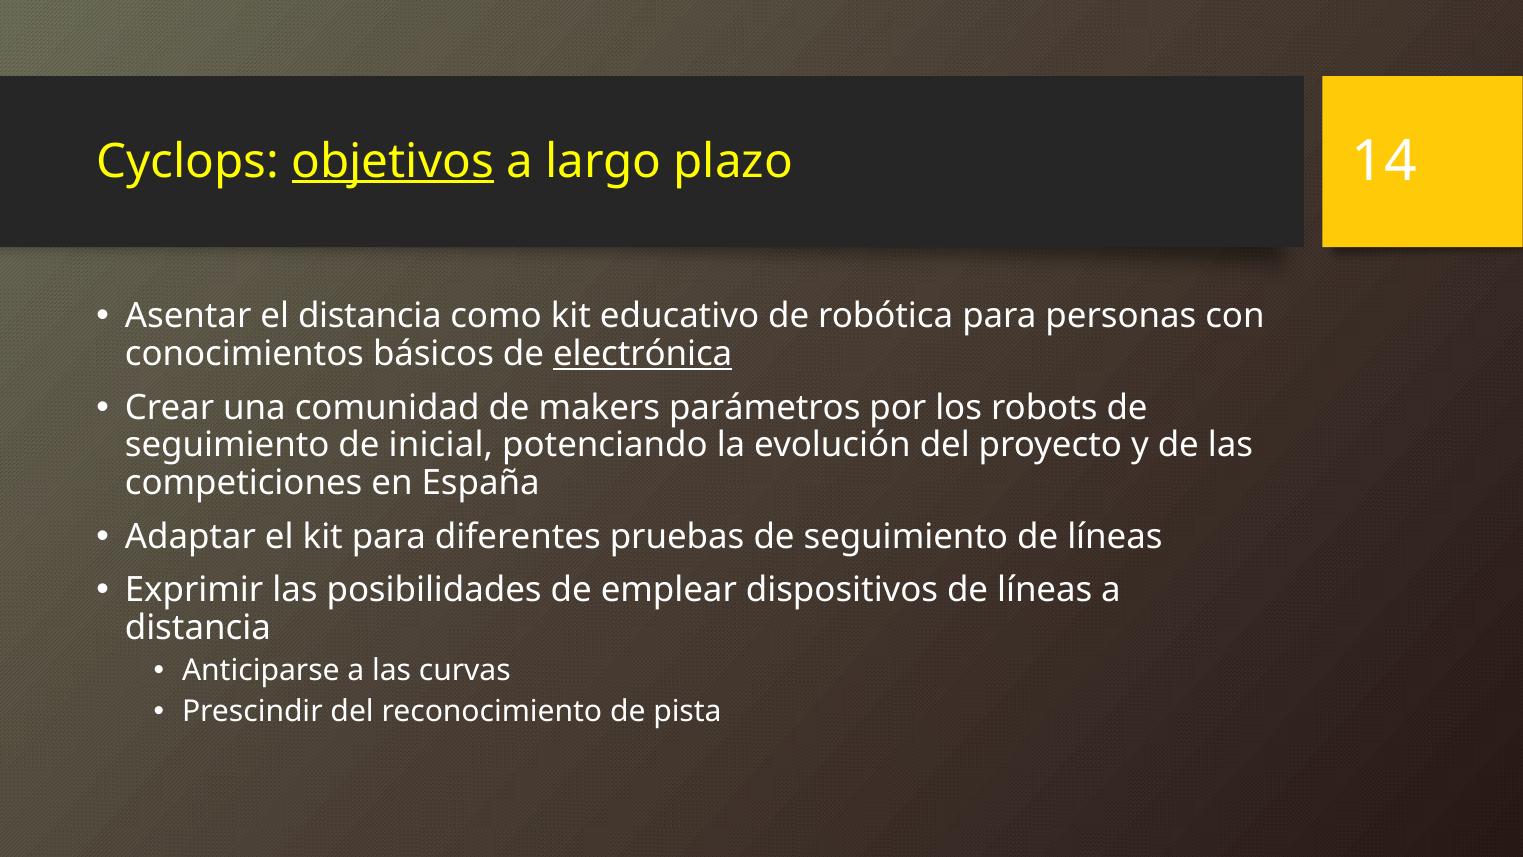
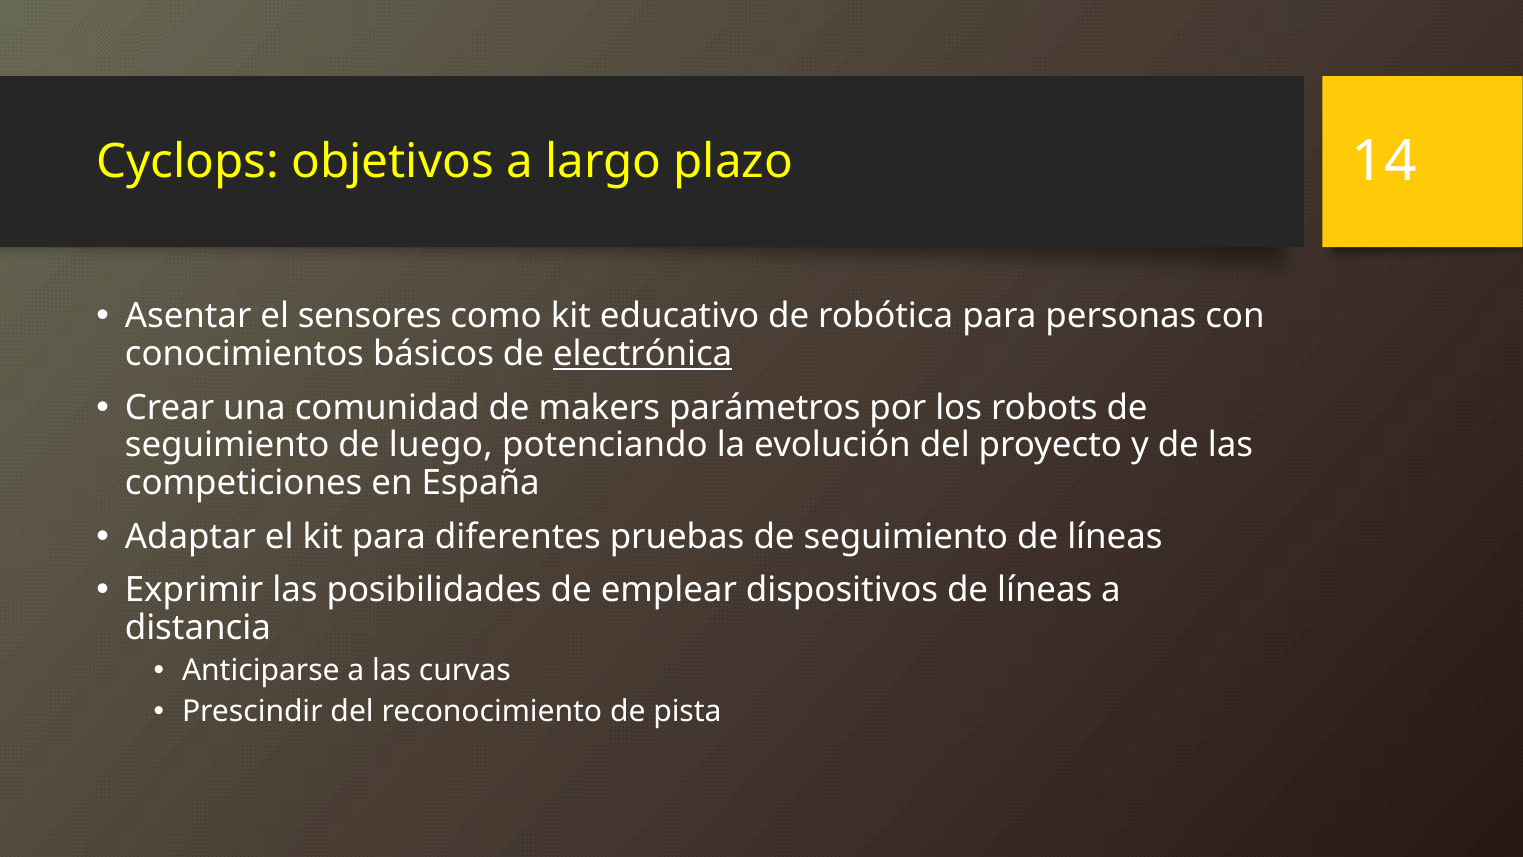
objetivos underline: present -> none (393, 161)
el distancia: distancia -> sensores (370, 316)
inicial: inicial -> luego (441, 445)
